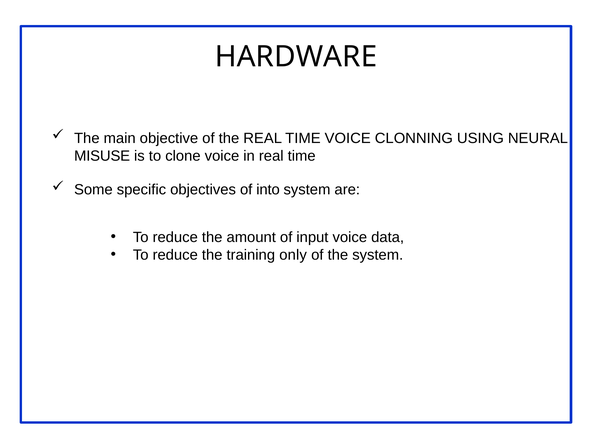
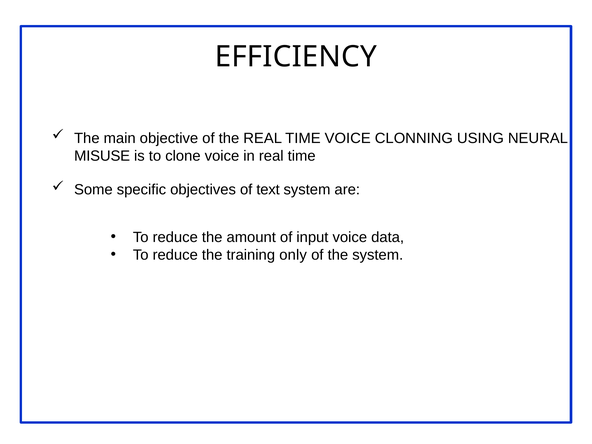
HARDWARE: HARDWARE -> EFFICIENCY (296, 57)
into: into -> text (268, 190)
